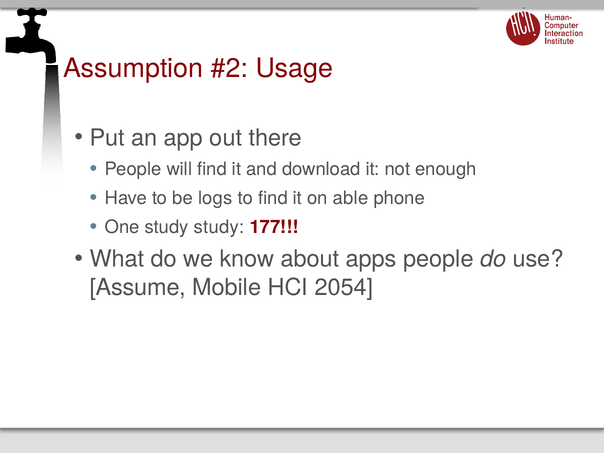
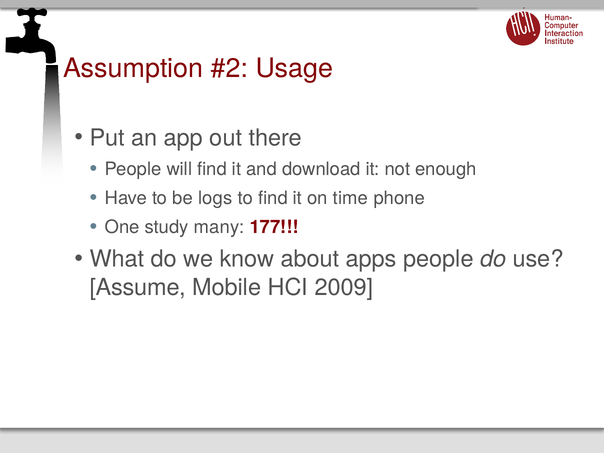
able: able -> time (351, 198)
study study: study -> many (219, 227)
2054: 2054 -> 2009 (344, 287)
